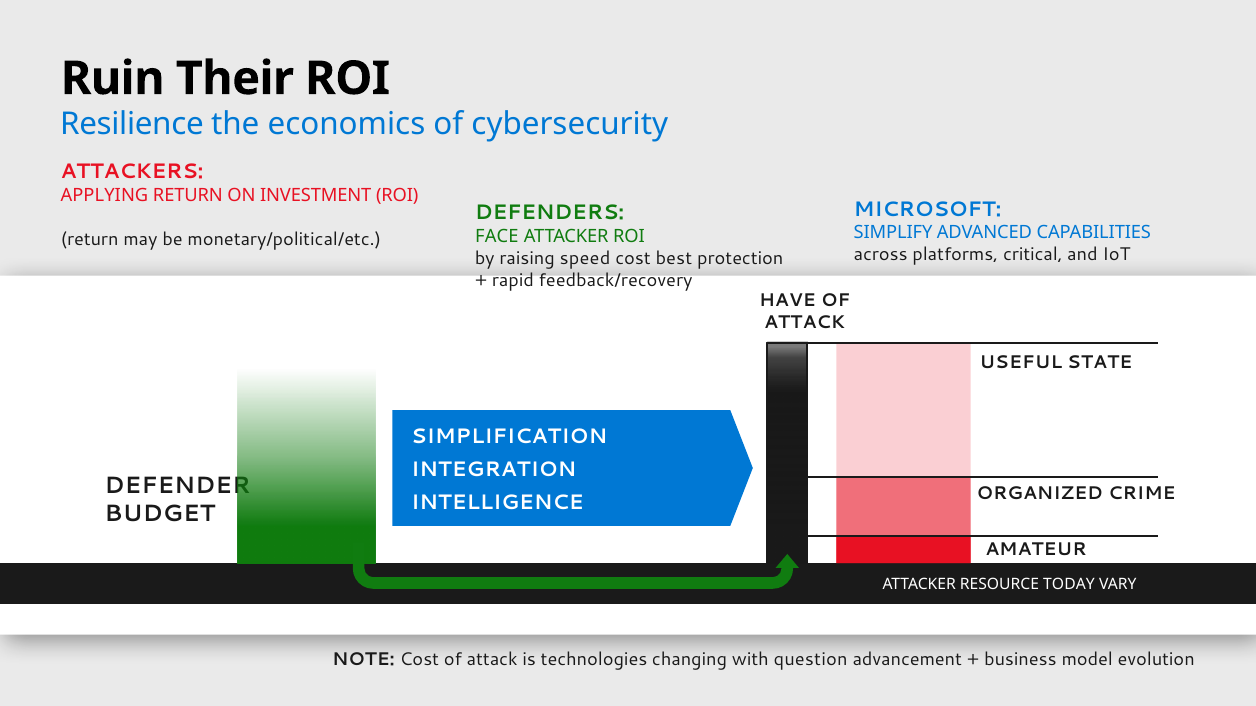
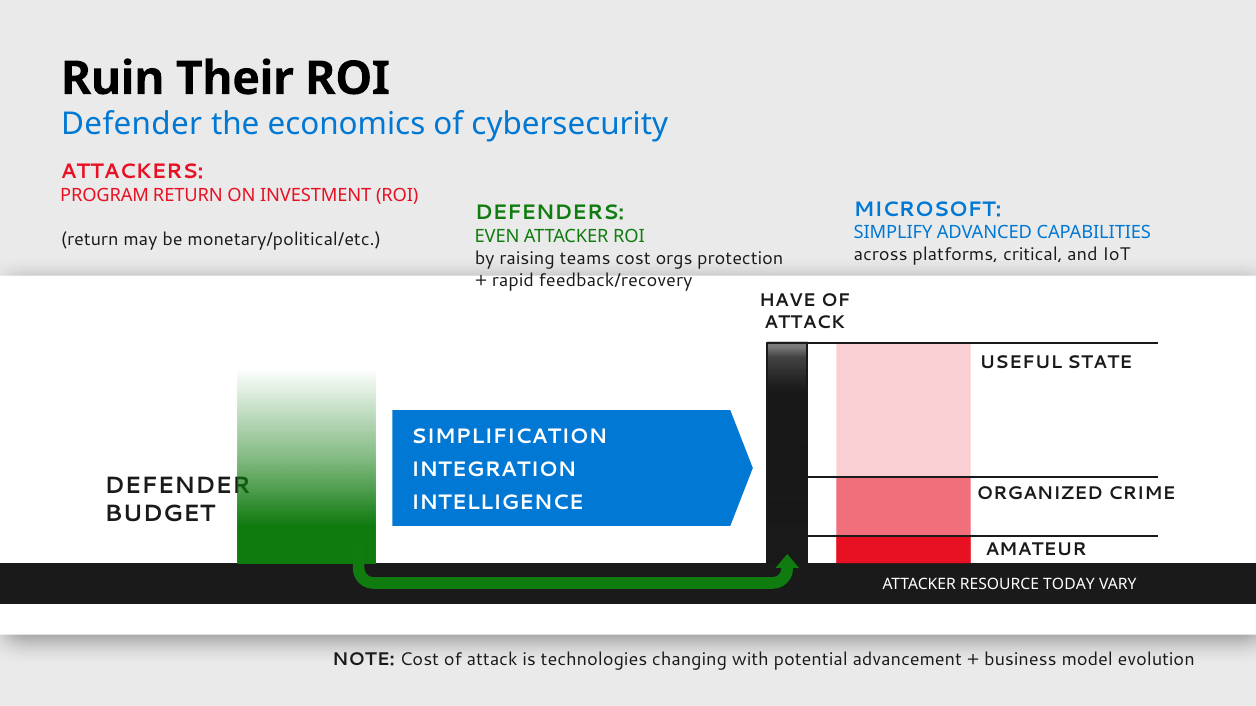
Resilience: Resilience -> Defender (132, 125)
APPLYING: APPLYING -> PROGRAM (105, 195)
FACE: FACE -> EVEN (497, 236)
speed: speed -> teams (585, 258)
best: best -> orgs (674, 258)
question: question -> potential (811, 660)
